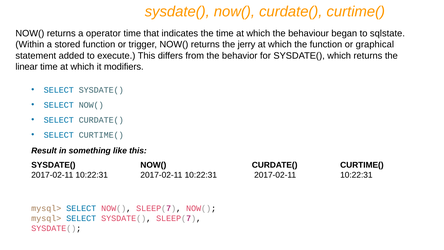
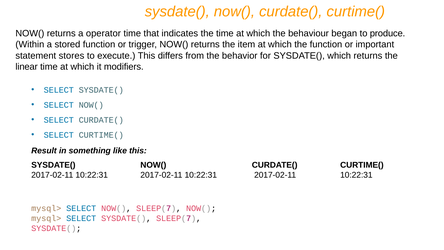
sqlstate: sqlstate -> produce (388, 33)
jerry: jerry -> item (246, 45)
graphical: graphical -> important (375, 45)
added: added -> stores (72, 56)
